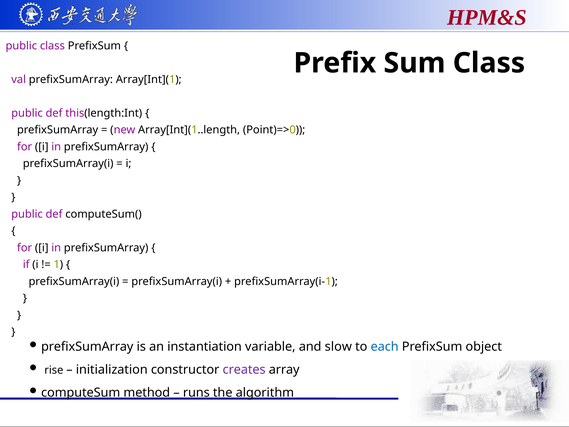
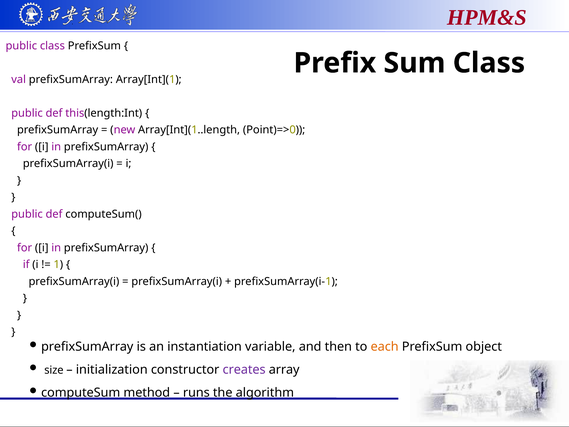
slow: slow -> then (338, 346)
each colour: blue -> orange (385, 346)
rise: rise -> size (54, 370)
